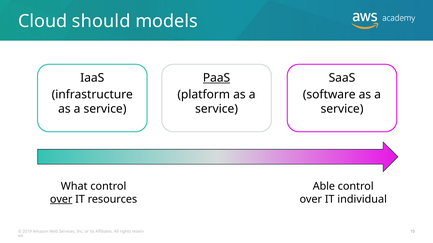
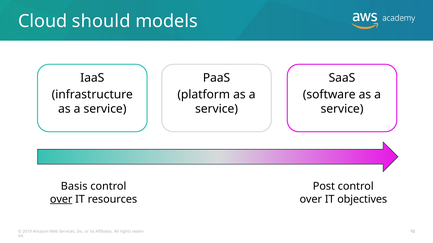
PaaS underline: present -> none (217, 78)
What: What -> Basis (74, 187)
Able: Able -> Post (324, 187)
individual: individual -> objectives (362, 200)
